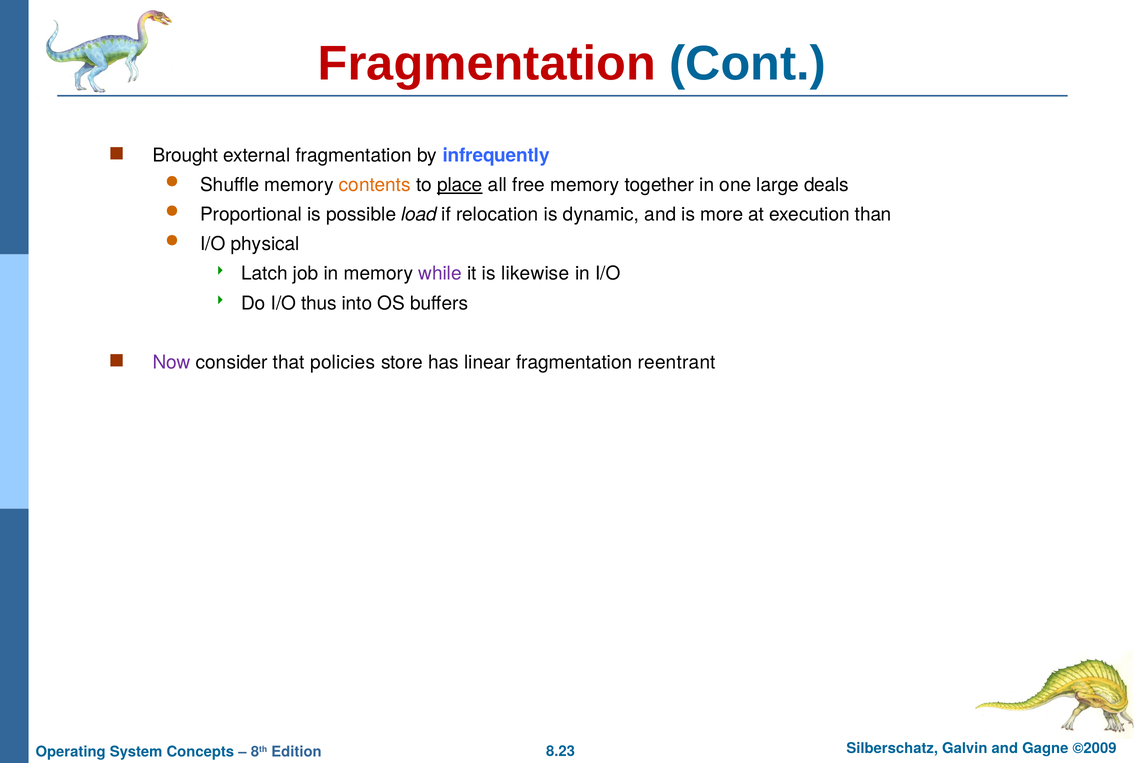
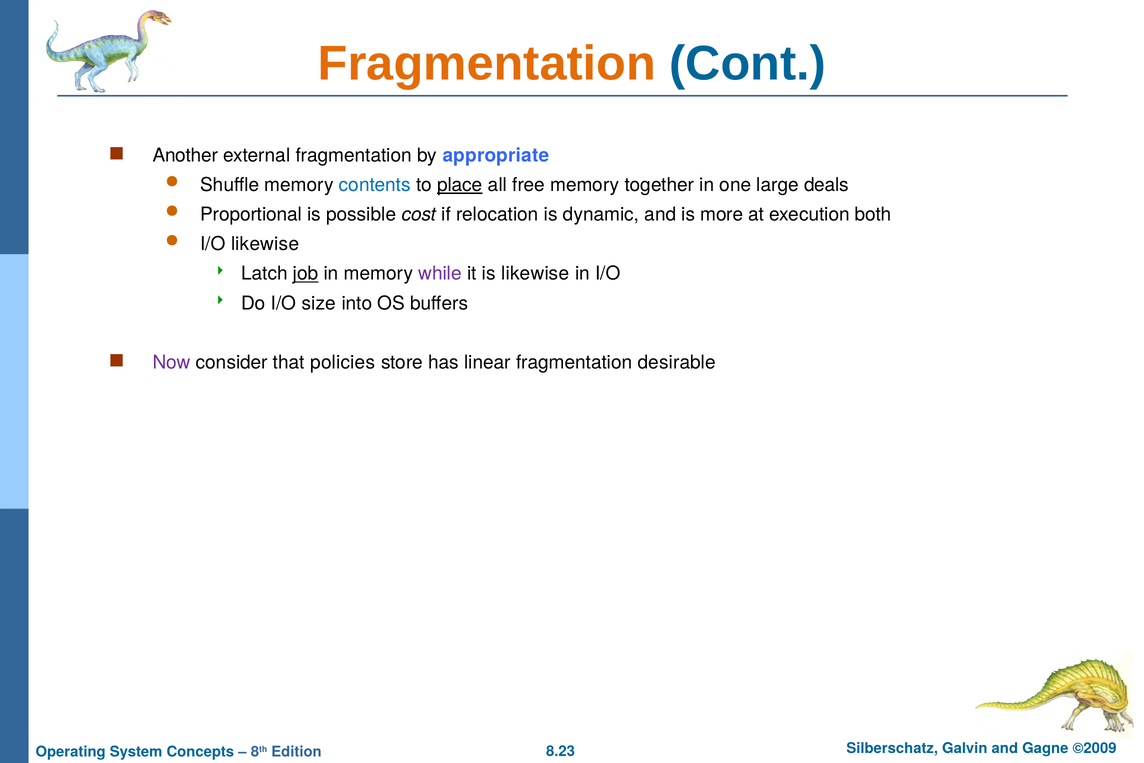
Fragmentation colour: red -> orange (487, 64)
Brought: Brought -> Another (185, 155)
infrequently: infrequently -> appropriate (496, 155)
contents colour: orange -> blue (375, 185)
load: load -> cost (419, 214)
than: than -> both (873, 214)
I/O physical: physical -> likewise (265, 244)
job underline: none -> present (306, 274)
thus: thus -> size (319, 303)
reentrant: reentrant -> desirable (677, 362)
